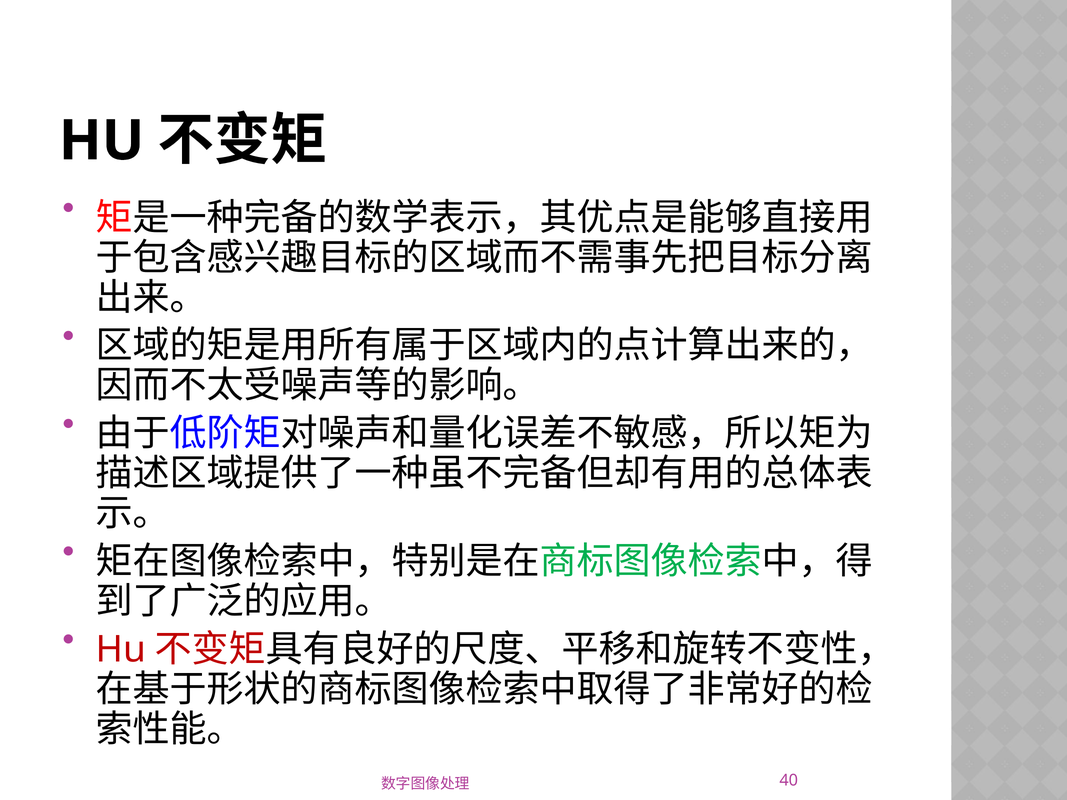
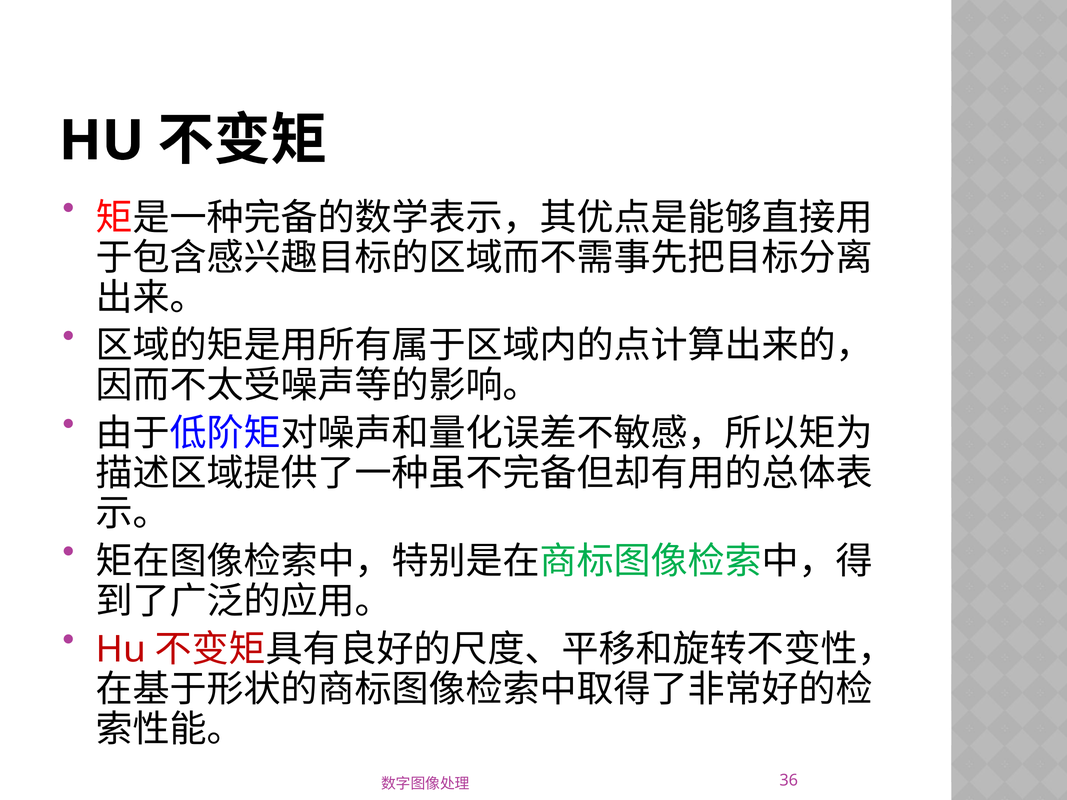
40: 40 -> 36 (789, 780)
